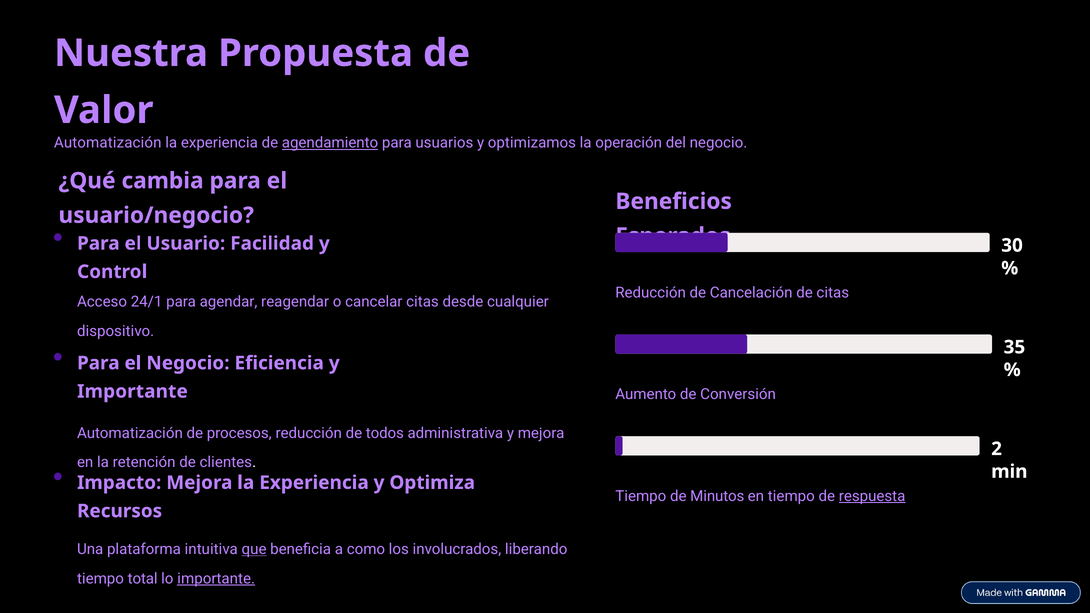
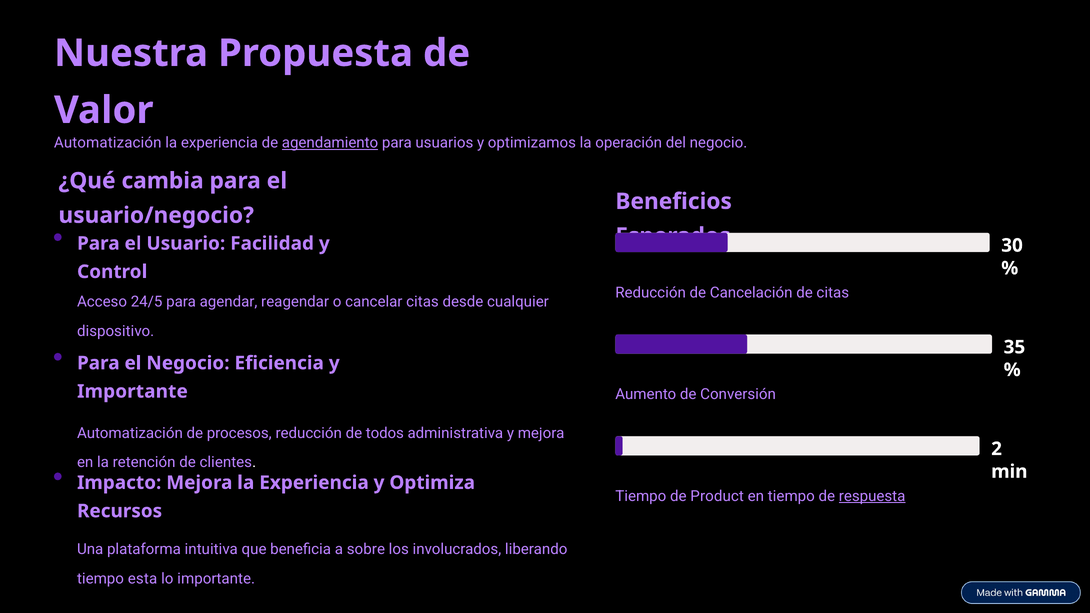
24/1: 24/1 -> 24/5 (147, 302)
Minutos: Minutos -> Product (717, 496)
que underline: present -> none (254, 549)
como: como -> sobre (366, 549)
total: total -> esta (143, 579)
importante underline: present -> none (216, 579)
